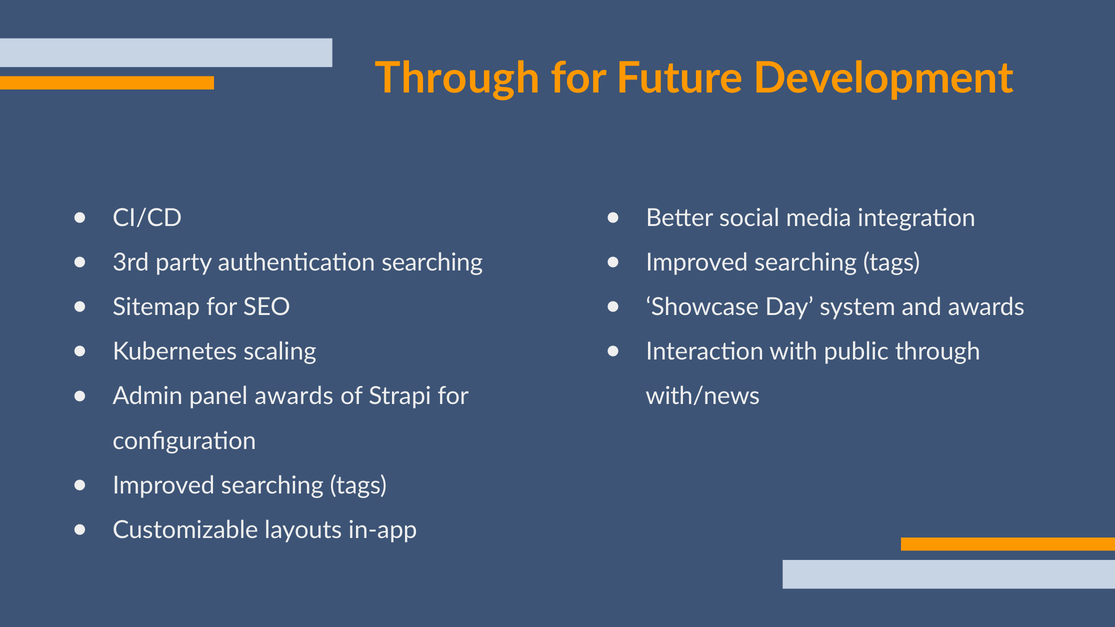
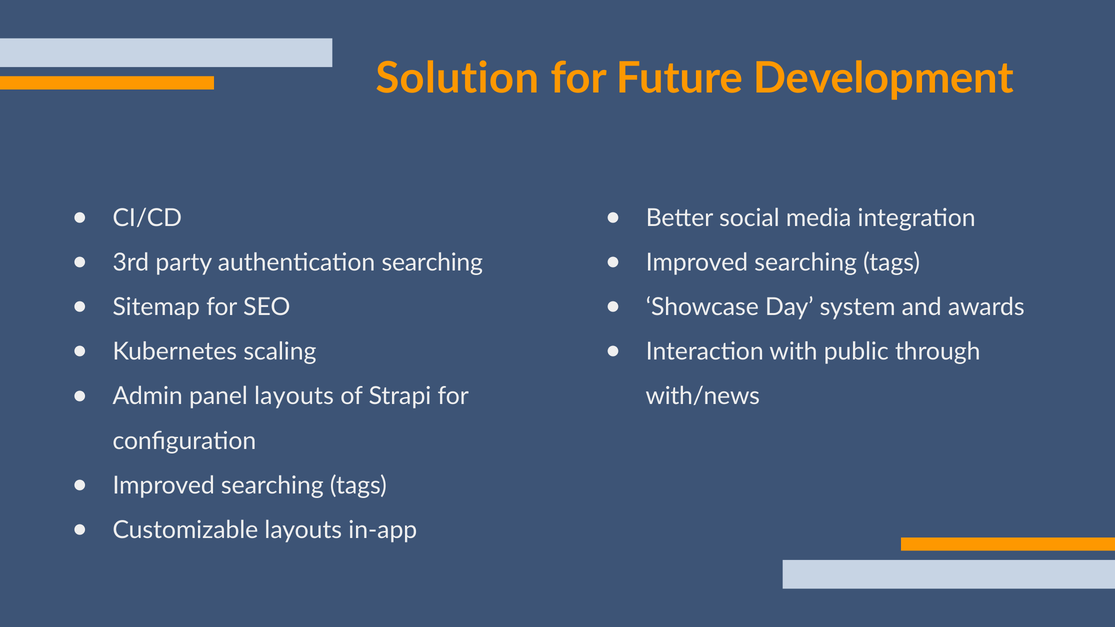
Through: Through -> Solution (457, 78)
panel awards: awards -> layouts (294, 396)
